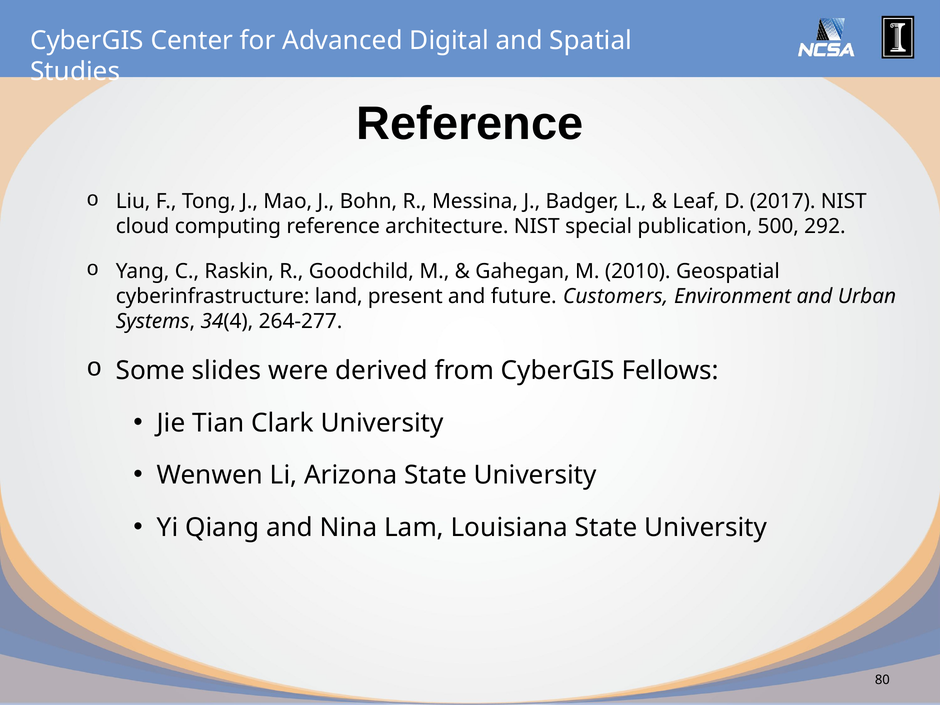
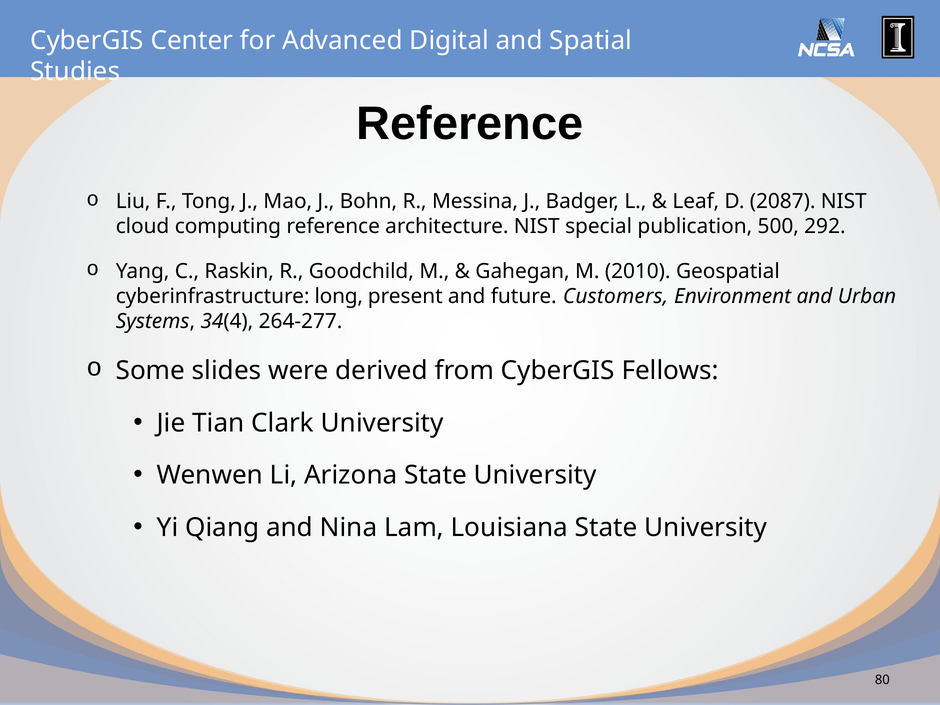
2017: 2017 -> 2087 (783, 201)
land: land -> long (339, 296)
